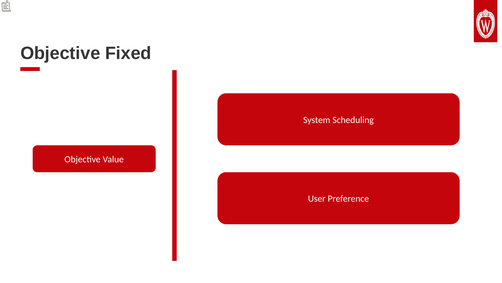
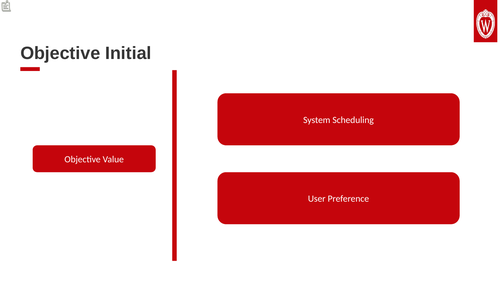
Fixed: Fixed -> Initial (128, 53)
